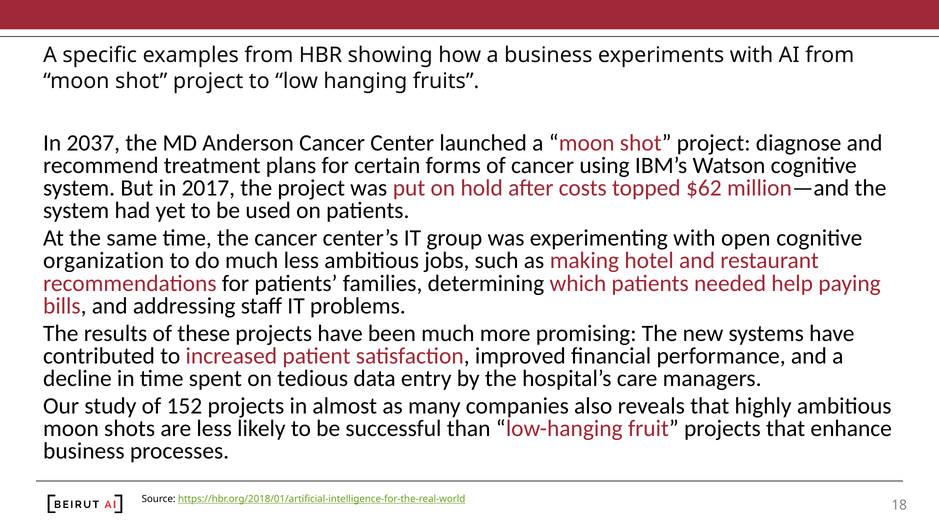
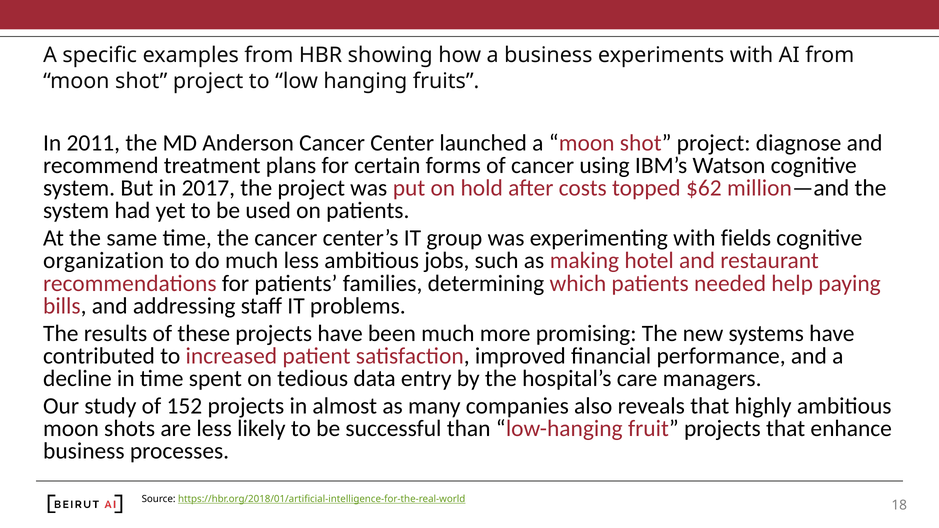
2037: 2037 -> 2011 (93, 143)
open: open -> fields (746, 238)
